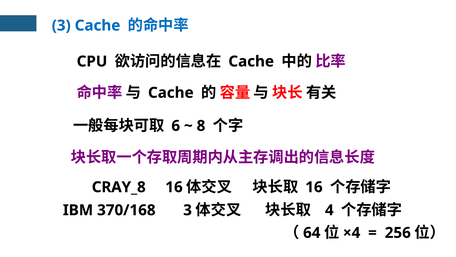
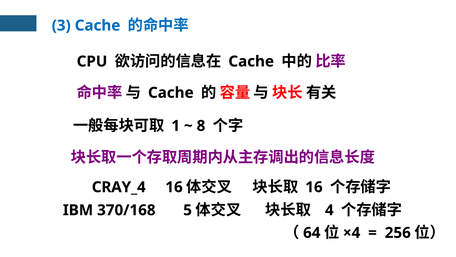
6: 6 -> 1 (176, 126)
CRAY_8: CRAY_8 -> CRAY_4 (119, 187)
370/168 3: 3 -> 5 (188, 210)
